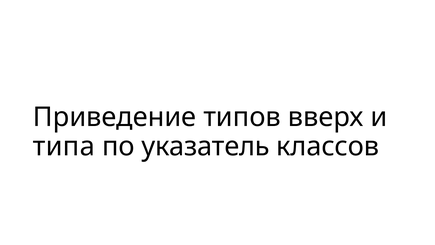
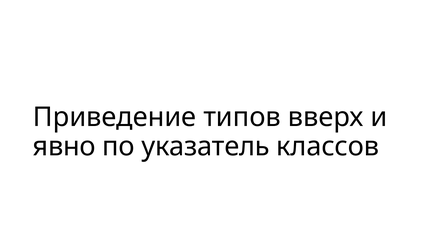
типа: типа -> явно (64, 146)
